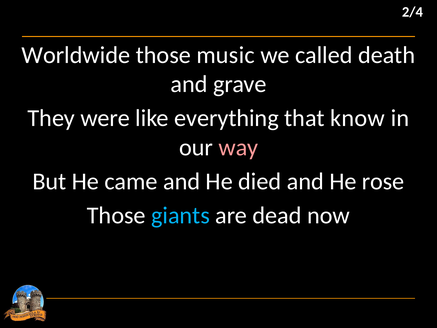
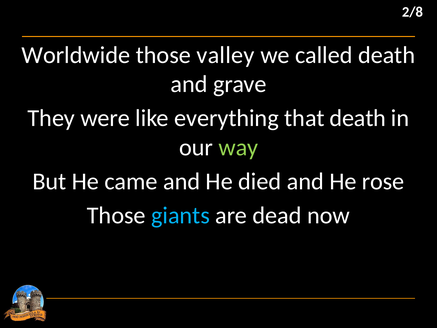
2/4: 2/4 -> 2/8 (412, 12)
music: music -> valley (226, 55)
that know: know -> death (358, 118)
way colour: pink -> light green (238, 147)
